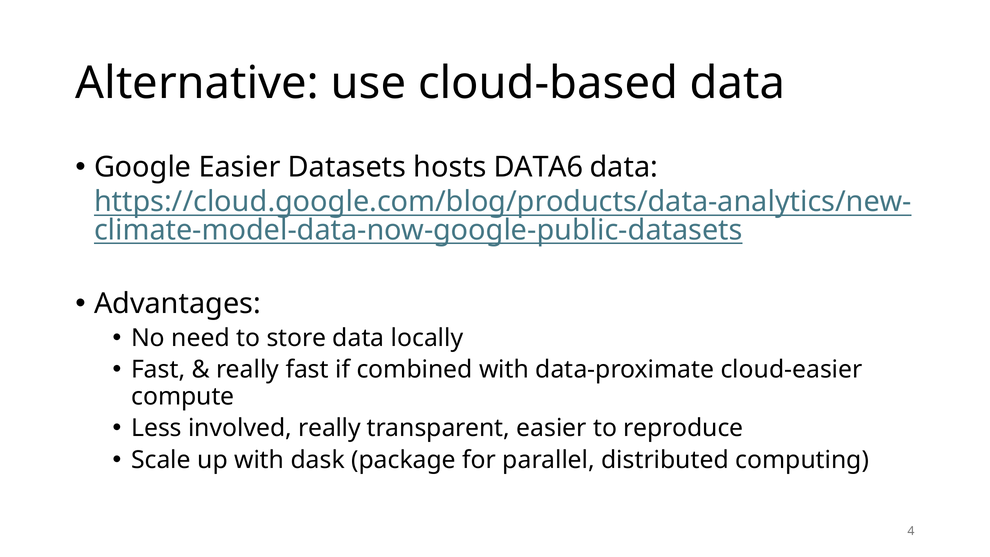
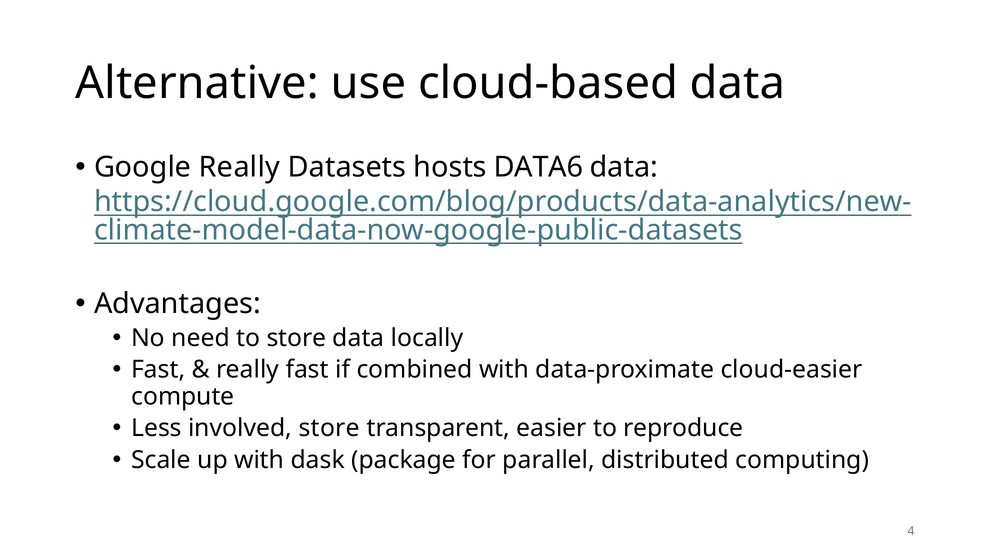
Google Easier: Easier -> Really (239, 167)
involved really: really -> store (329, 428)
